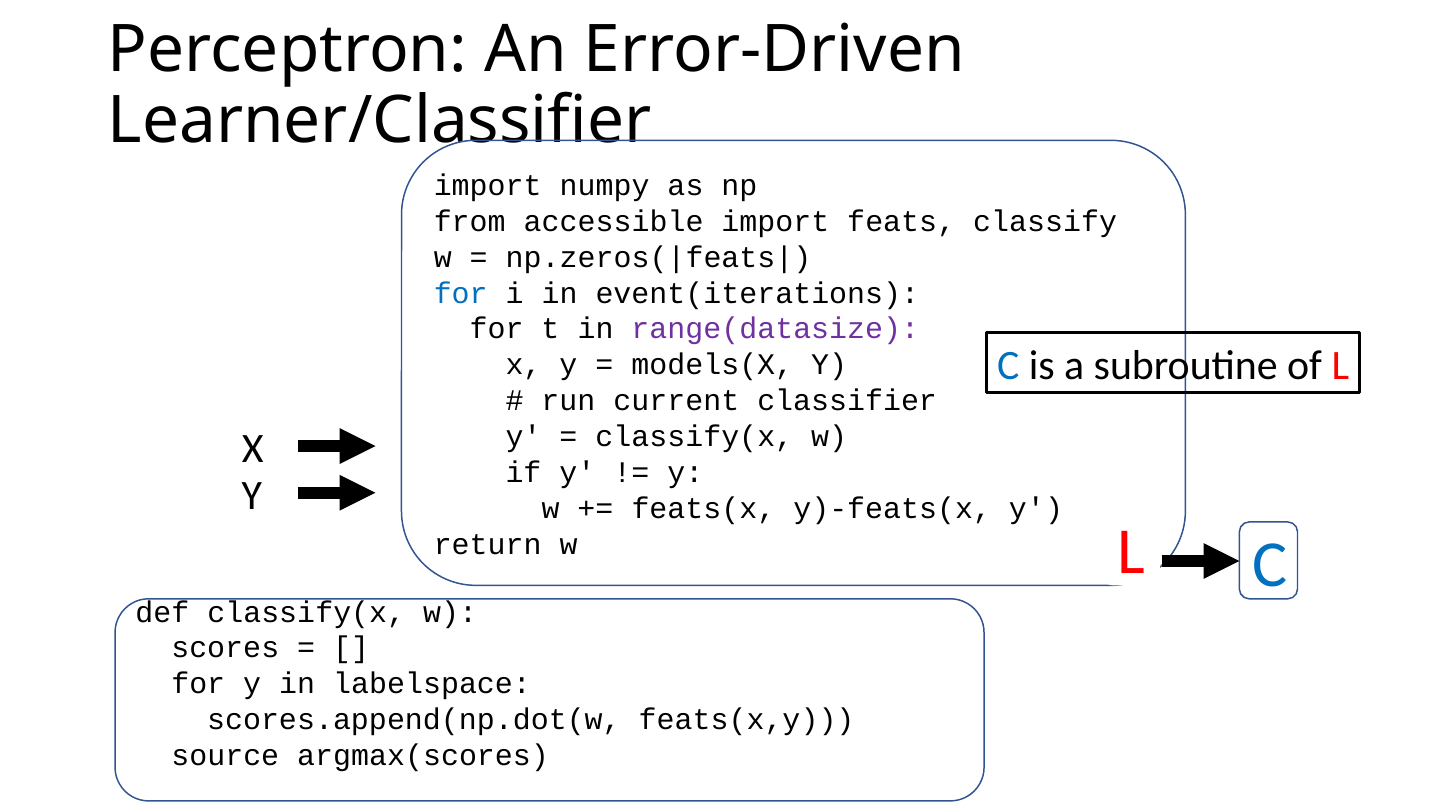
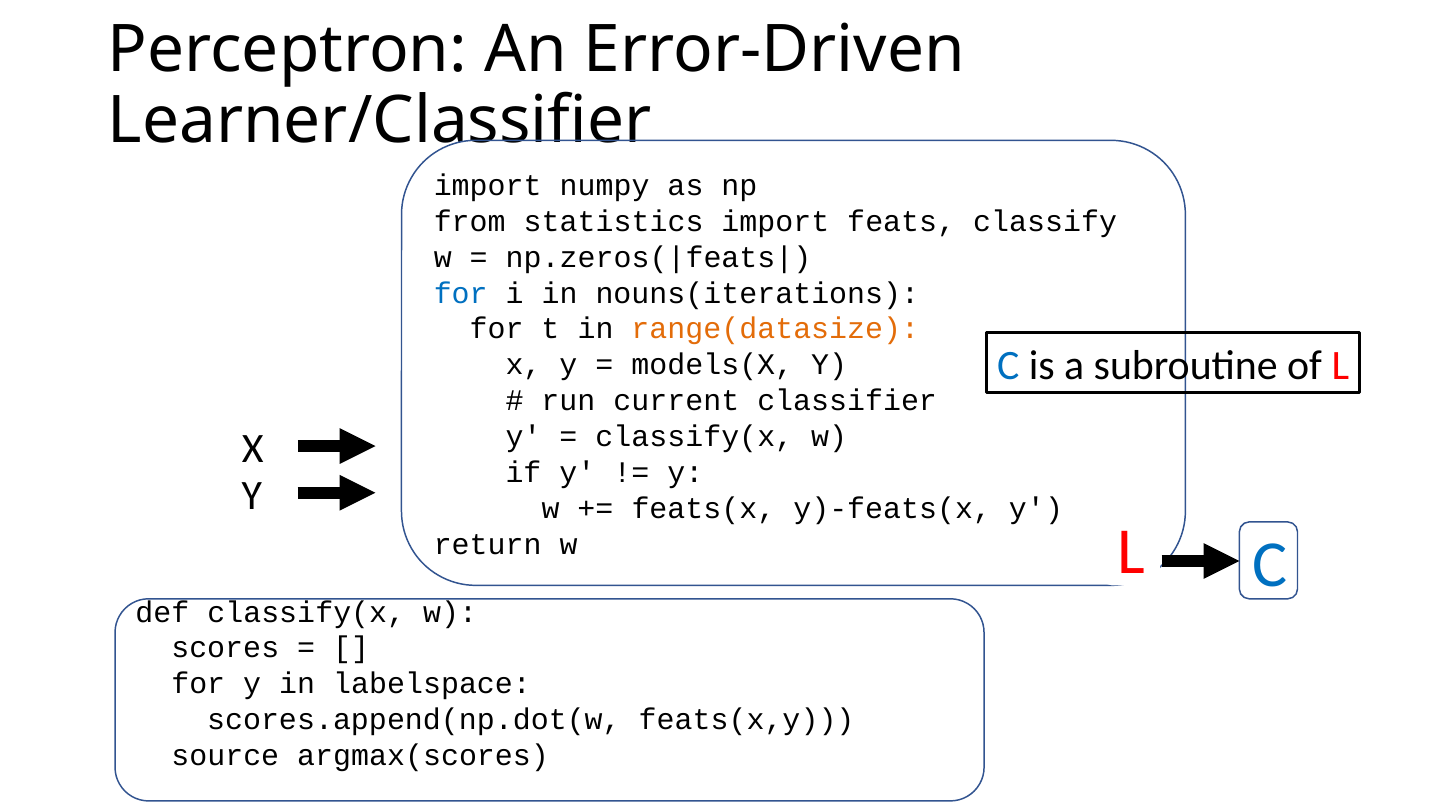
accessible: accessible -> statistics (614, 221)
event(iterations: event(iterations -> nouns(iterations (757, 293)
range(datasize colour: purple -> orange (775, 329)
